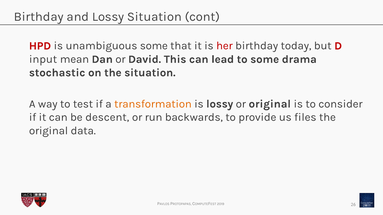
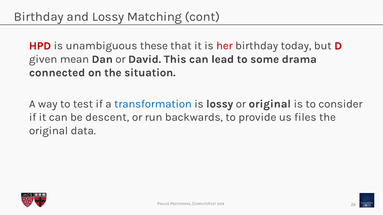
Lossy Situation: Situation -> Matching (155, 17)
unambiguous some: some -> these (154, 46)
input: input -> given (43, 59)
stochastic: stochastic -> connected (57, 73)
transformation colour: orange -> blue (153, 104)
